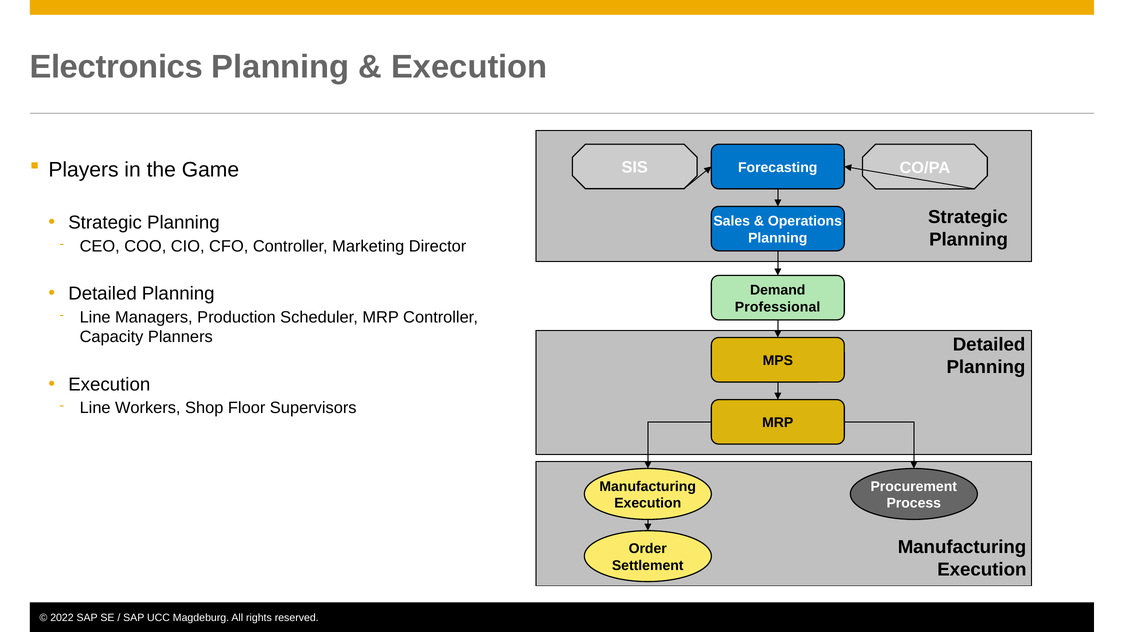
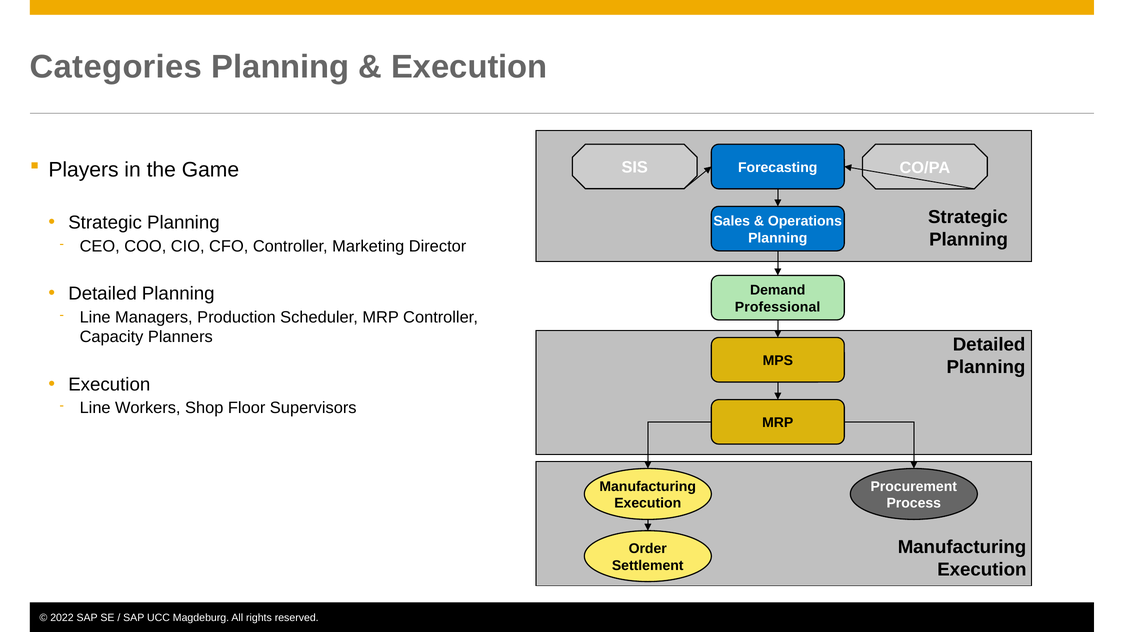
Electronics: Electronics -> Categories (116, 67)
